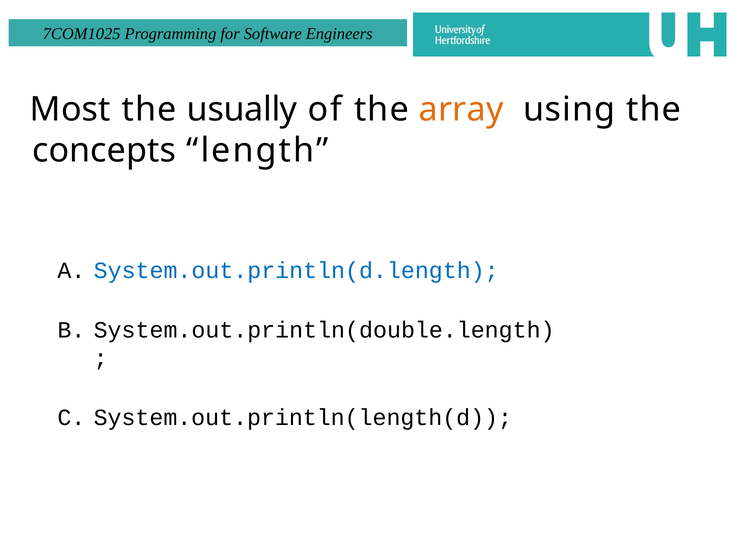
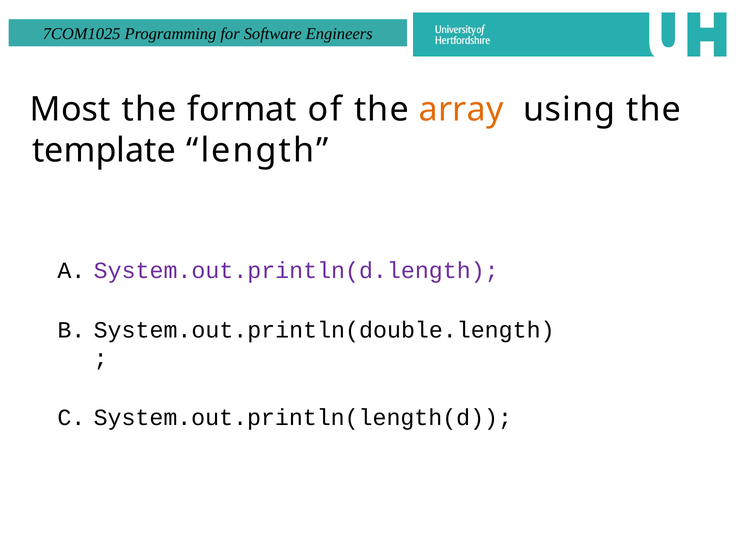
usually: usually -> format (242, 109)
concepts: concepts -> template (104, 151)
System.out.println(d.length colour: blue -> purple (296, 271)
